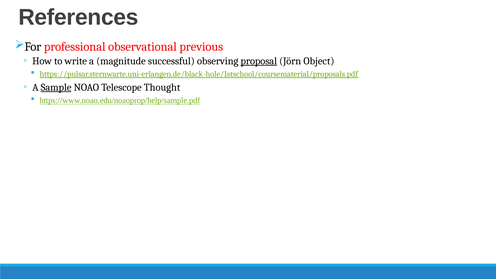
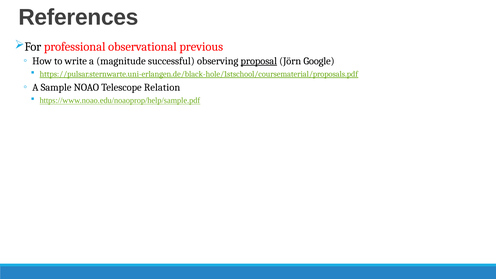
Object: Object -> Google (319, 61)
Sample underline: present -> none (56, 87)
Thought: Thought -> Relation (162, 87)
